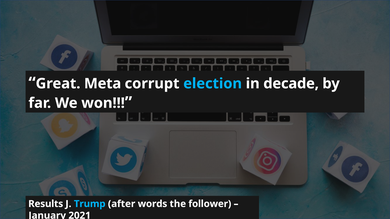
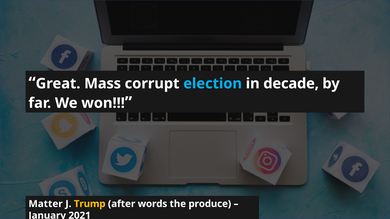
Meta: Meta -> Mass (103, 84)
Results: Results -> Matter (46, 204)
Trump colour: light blue -> yellow (90, 204)
follower: follower -> produce (210, 204)
